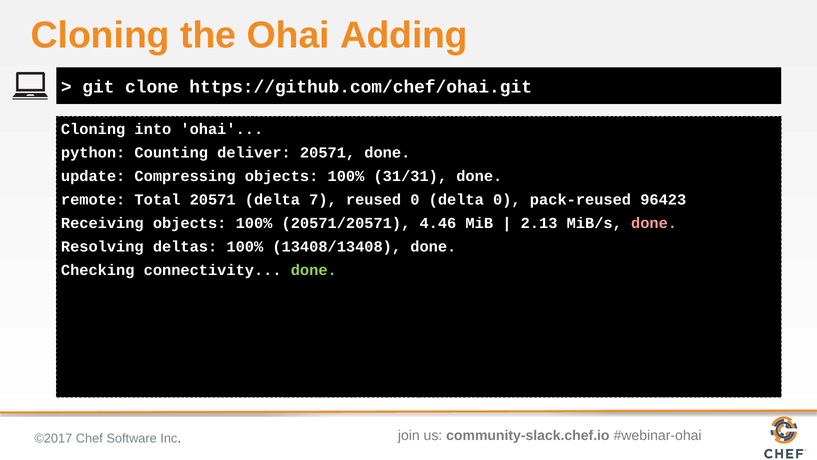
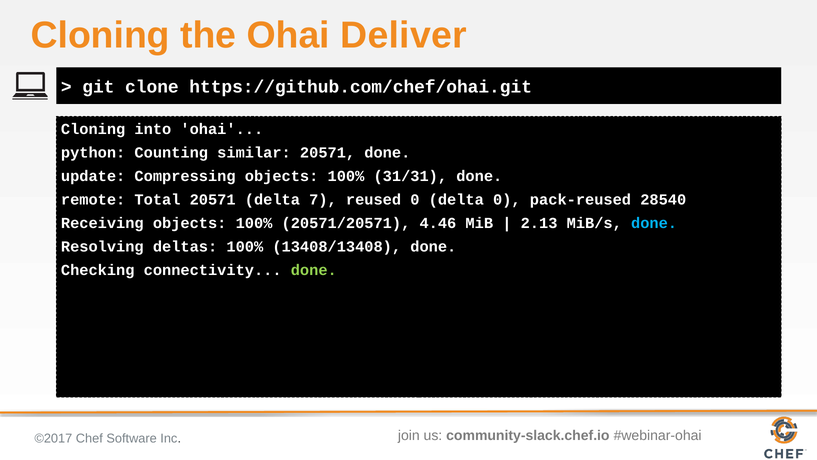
Adding: Adding -> Deliver (404, 35)
deliver: deliver -> similar (254, 152)
96423: 96423 -> 28540 (663, 199)
done colour: pink -> light blue (654, 223)
